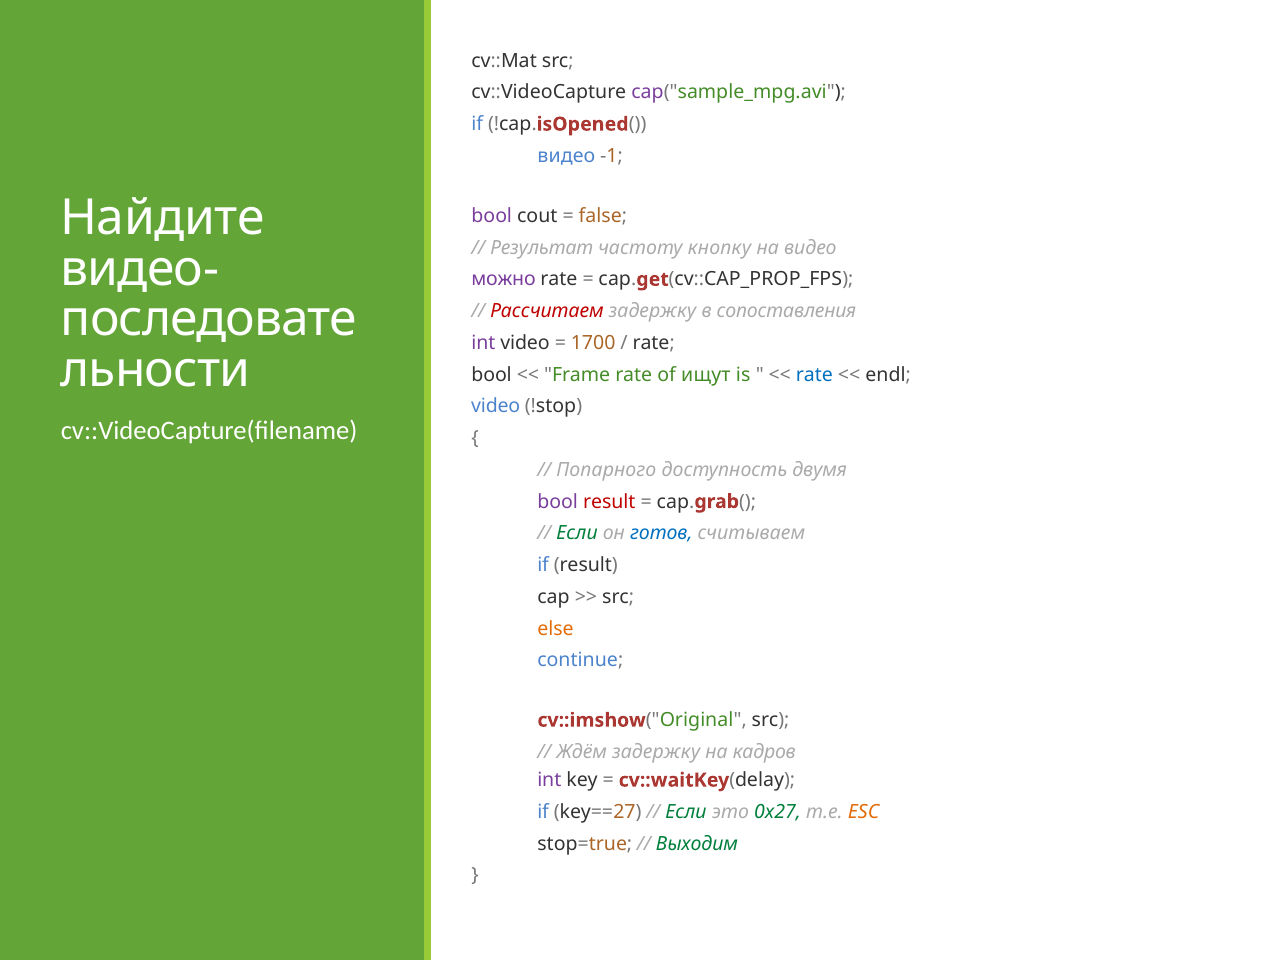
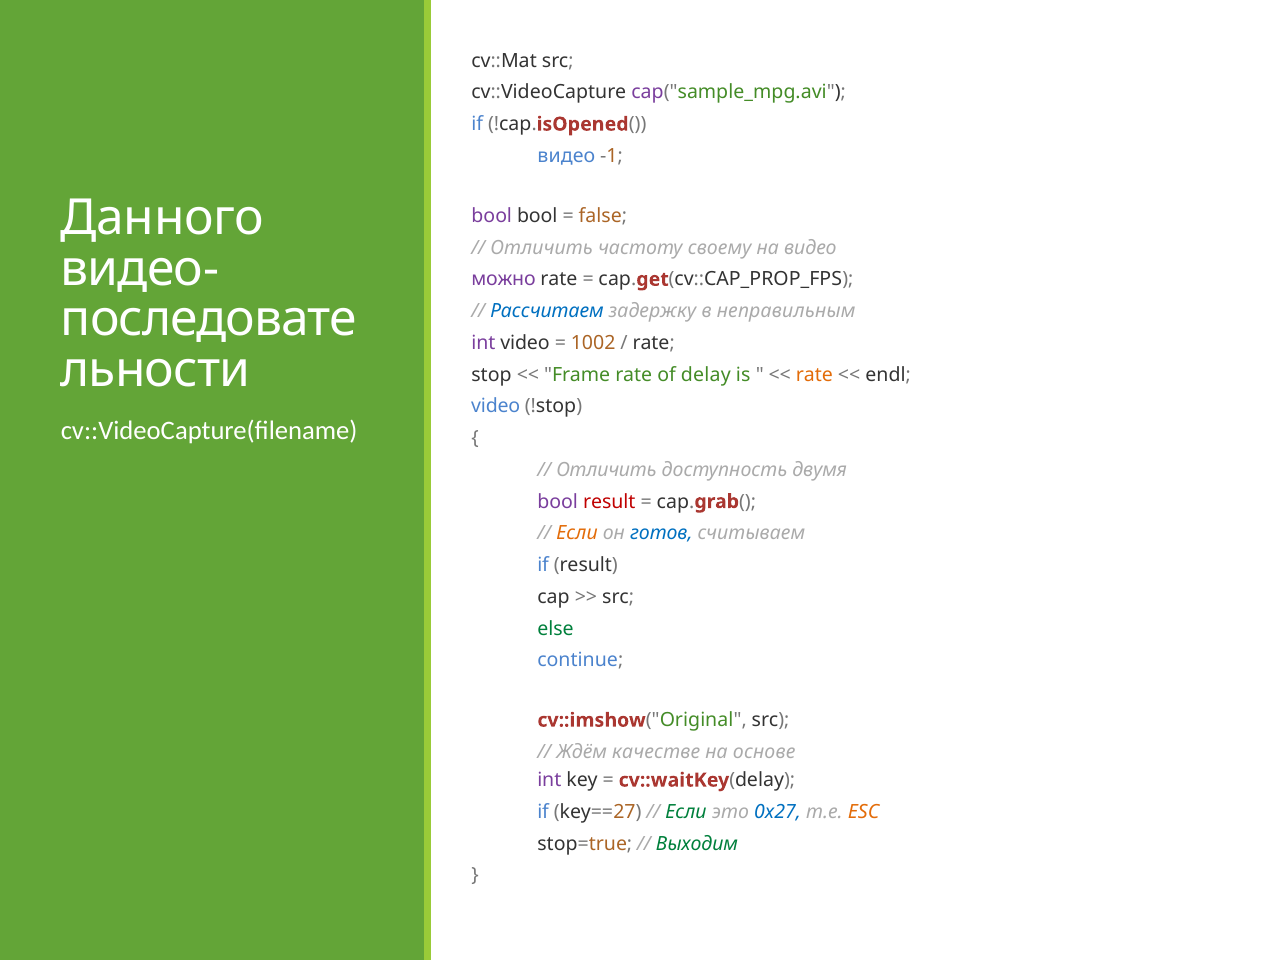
Найдите: Найдите -> Данного (163, 218)
bool cout: cout -> bool (537, 216)
Результат: Результат -> Отличить (542, 248)
кнопку: кнопку -> своему (720, 248)
Рассчитаем colour: red -> blue (547, 311)
сопоставления: сопоставления -> неправильным (786, 311)
1700: 1700 -> 1002 (593, 343)
bool: bool -> stop (492, 375)
ищут: ищут -> delay (706, 375)
rate colour: blue -> orange (814, 375)
Попарного: Попарного -> Отличить (606, 470)
Если colour: green -> orange (577, 533)
else colour: orange -> green (556, 629)
Ждём задержку: задержку -> качестве (656, 752)
кадров: кадров -> основе (764, 752)
0x27 colour: green -> blue (778, 812)
